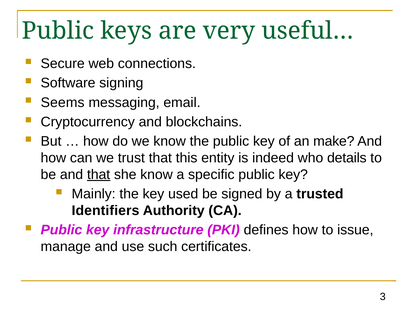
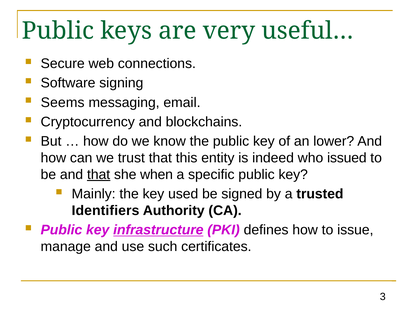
make: make -> lower (334, 142)
details: details -> issued (347, 158)
she know: know -> when (157, 175)
infrastructure underline: none -> present (158, 231)
